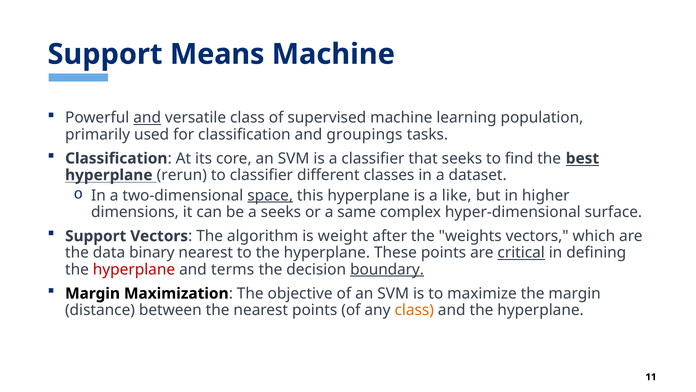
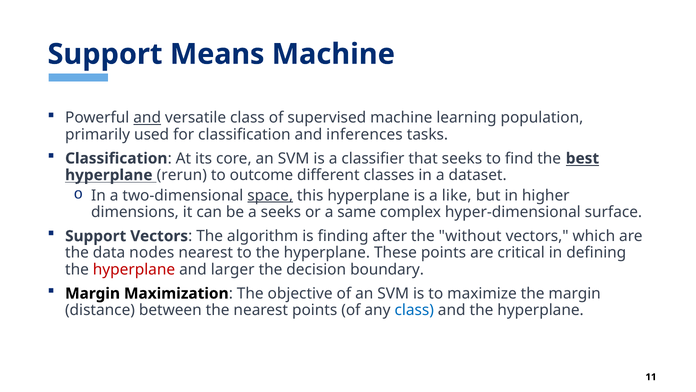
groupings: groupings -> inferences (364, 134)
to classifier: classifier -> outcome (261, 175)
weight: weight -> finding (343, 236)
weights: weights -> without (470, 236)
binary: binary -> nodes (152, 253)
critical underline: present -> none (521, 253)
terms: terms -> larger (233, 269)
boundary underline: present -> none (387, 269)
class colour: orange -> blue (414, 310)
